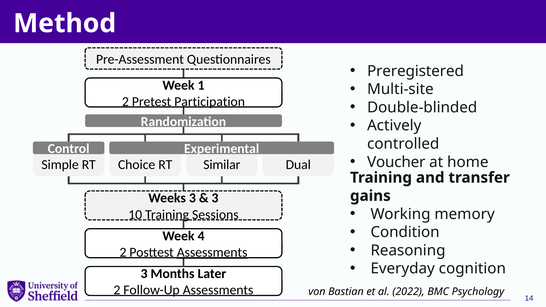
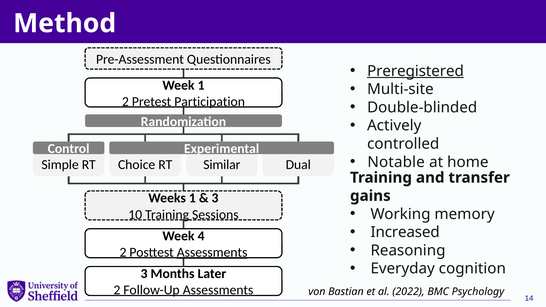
Preregistered underline: none -> present (415, 71)
Voucher: Voucher -> Notable (396, 162)
Weeks 3: 3 -> 1 (192, 198)
Condition: Condition -> Increased (405, 232)
